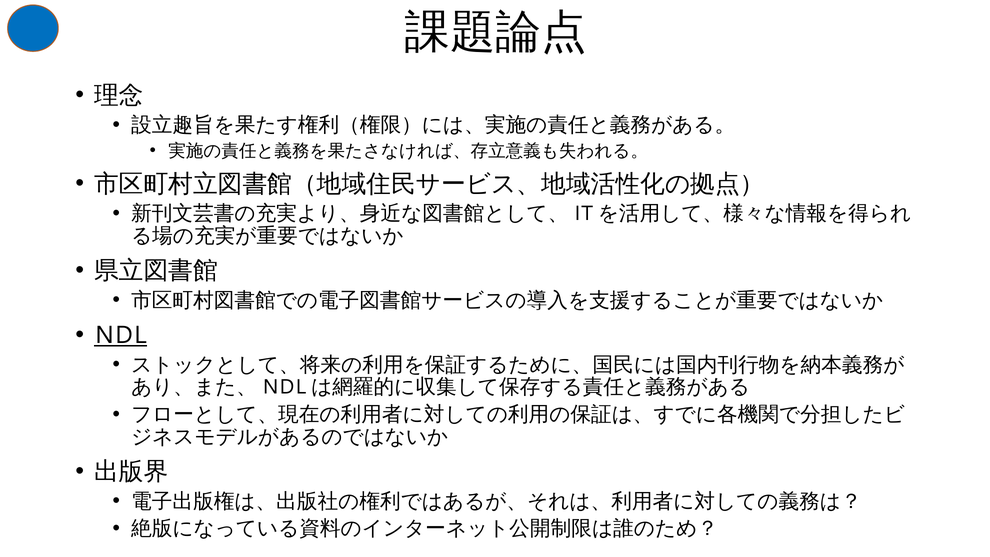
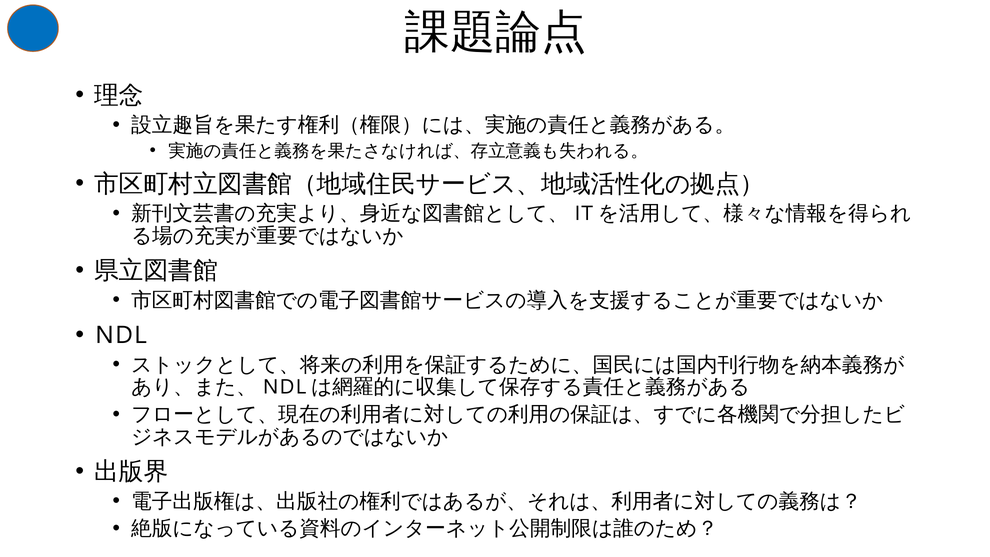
NDL underline: present -> none (121, 335)
